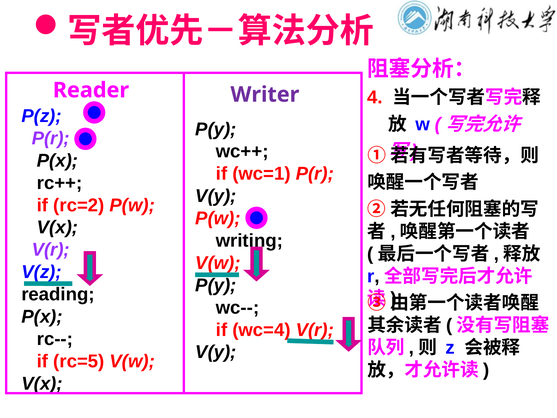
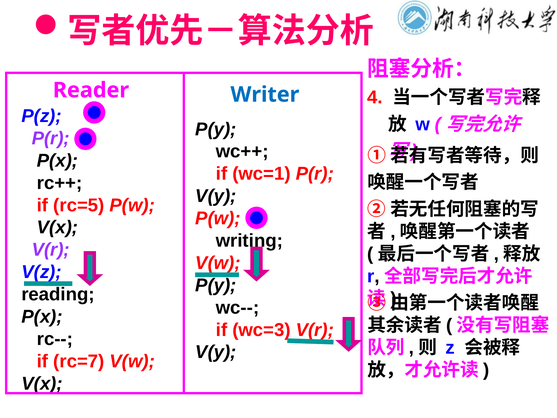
Writer colour: purple -> blue (265, 94)
rc=2: rc=2 -> rc=5 (79, 205)
wc=4: wc=4 -> wc=3 (261, 330)
rc=5: rc=5 -> rc=7 (79, 361)
